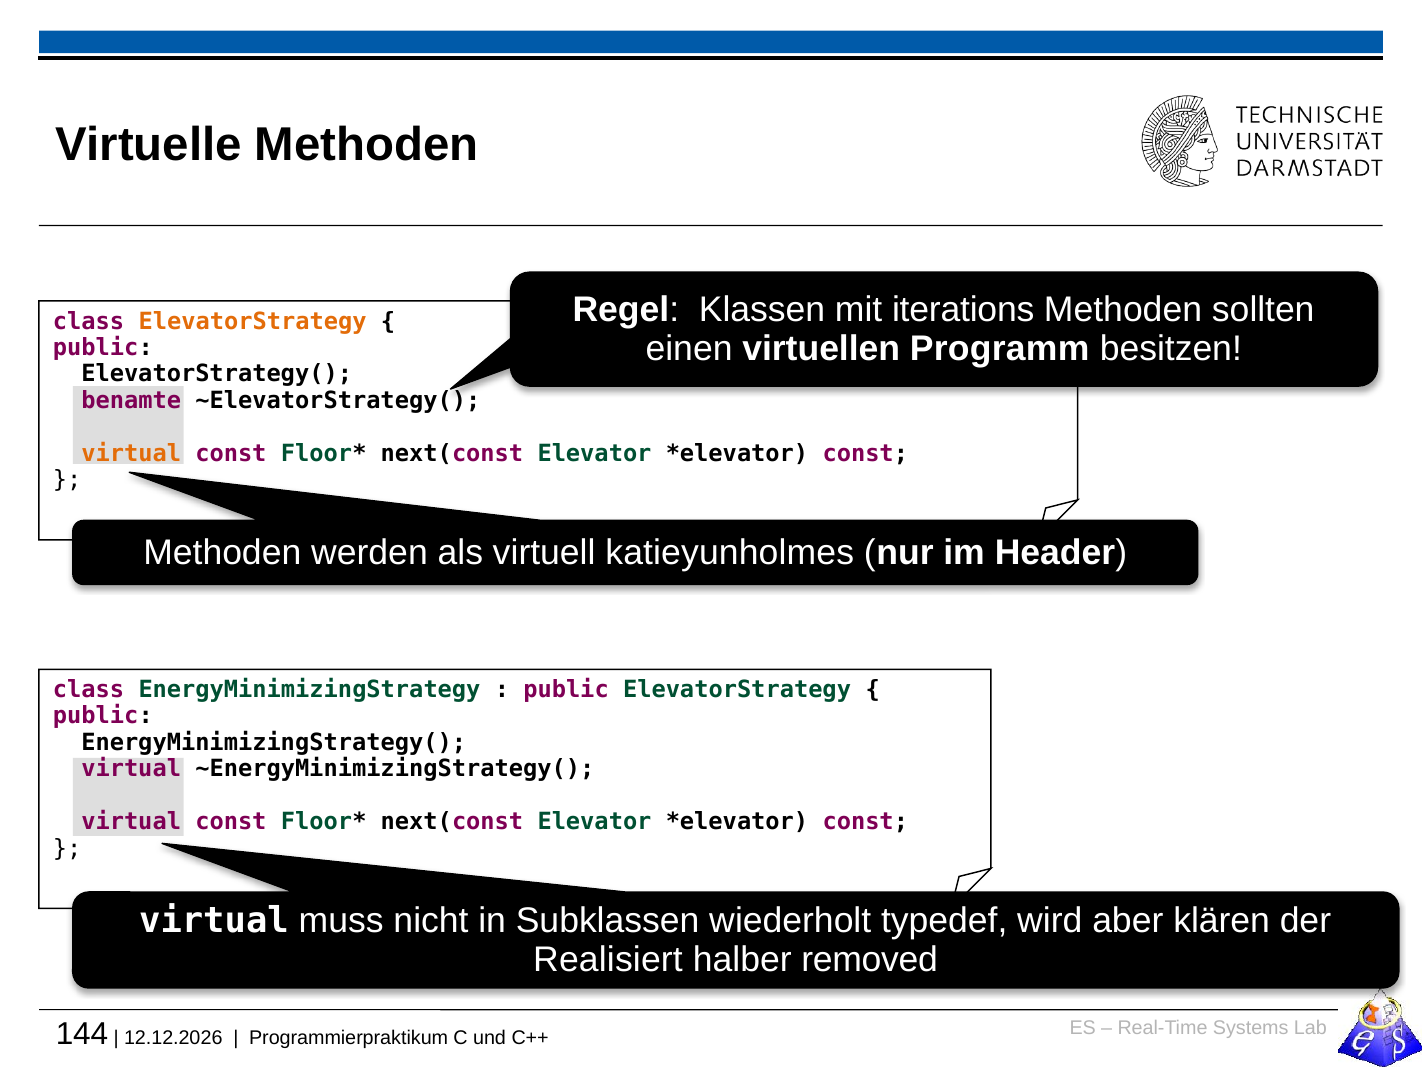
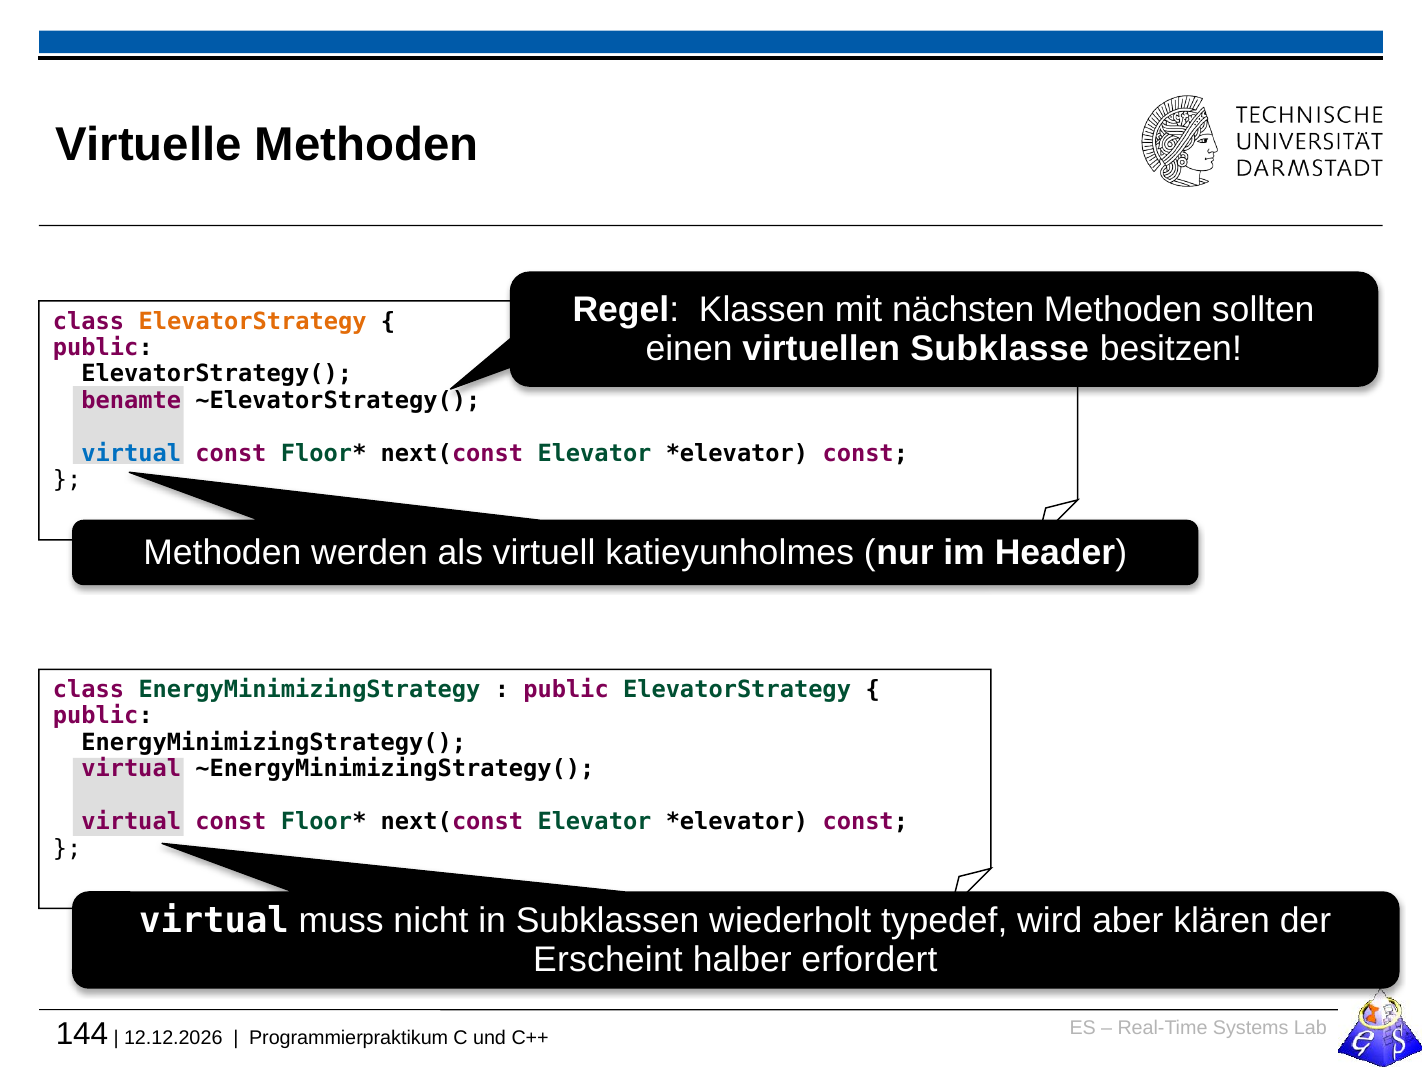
iterations: iterations -> nächsten (963, 309)
Programm: Programm -> Subklasse (1000, 349)
virtual colour: orange -> blue (131, 453)
Realisiert: Realisiert -> Erscheint (608, 960)
removed: removed -> erfordert (869, 960)
